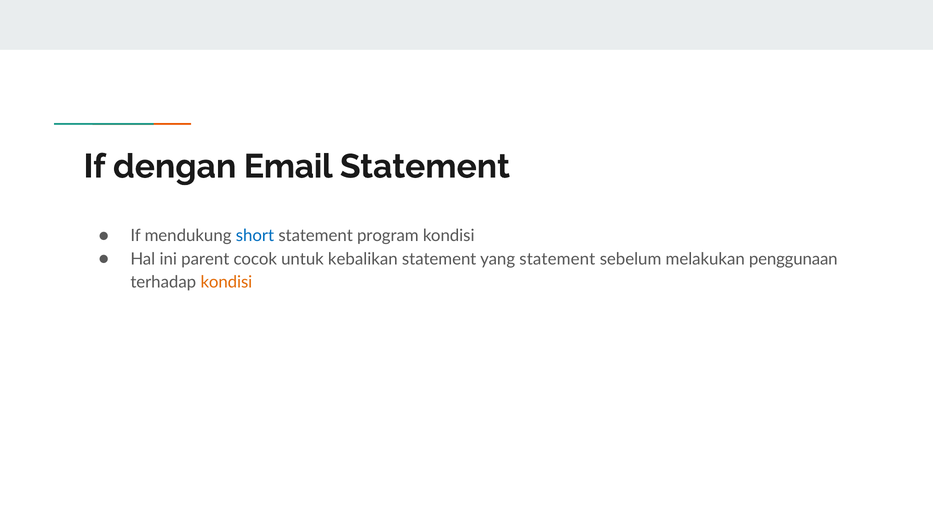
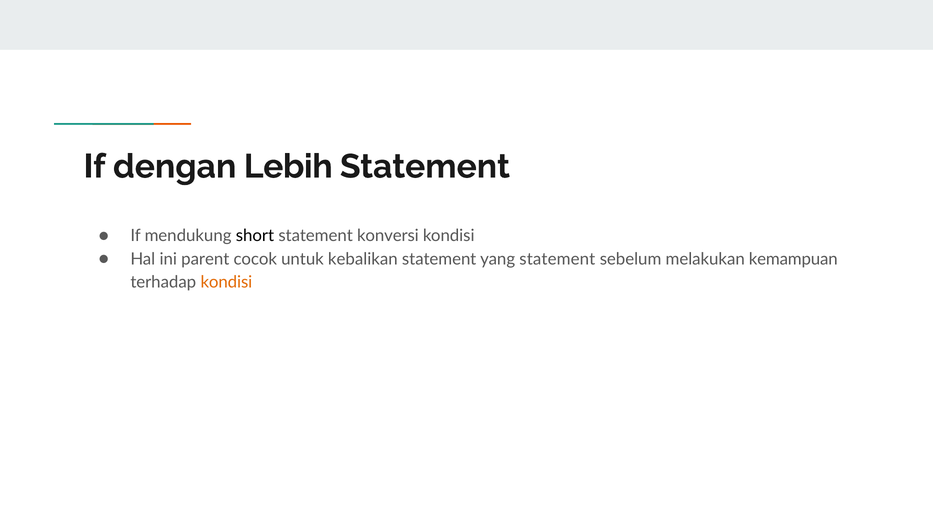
Email: Email -> Lebih (288, 166)
short colour: blue -> black (255, 236)
program: program -> konversi (388, 236)
penggunaan: penggunaan -> kemampuan (793, 259)
